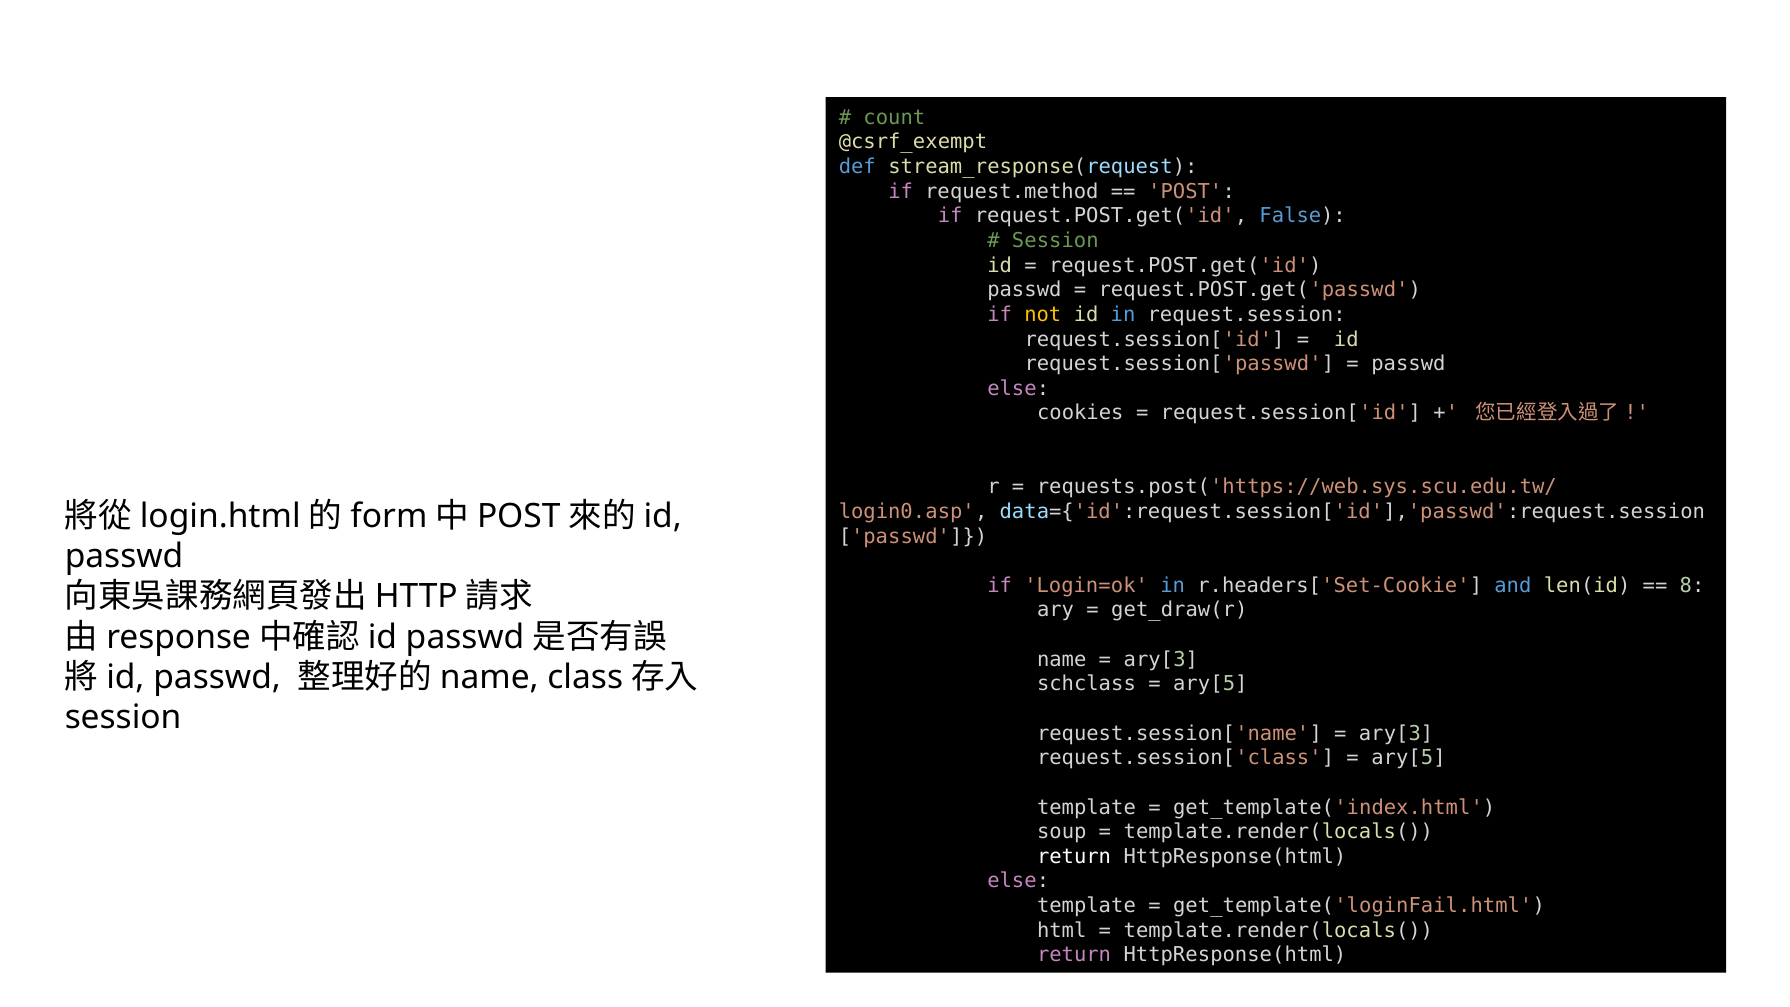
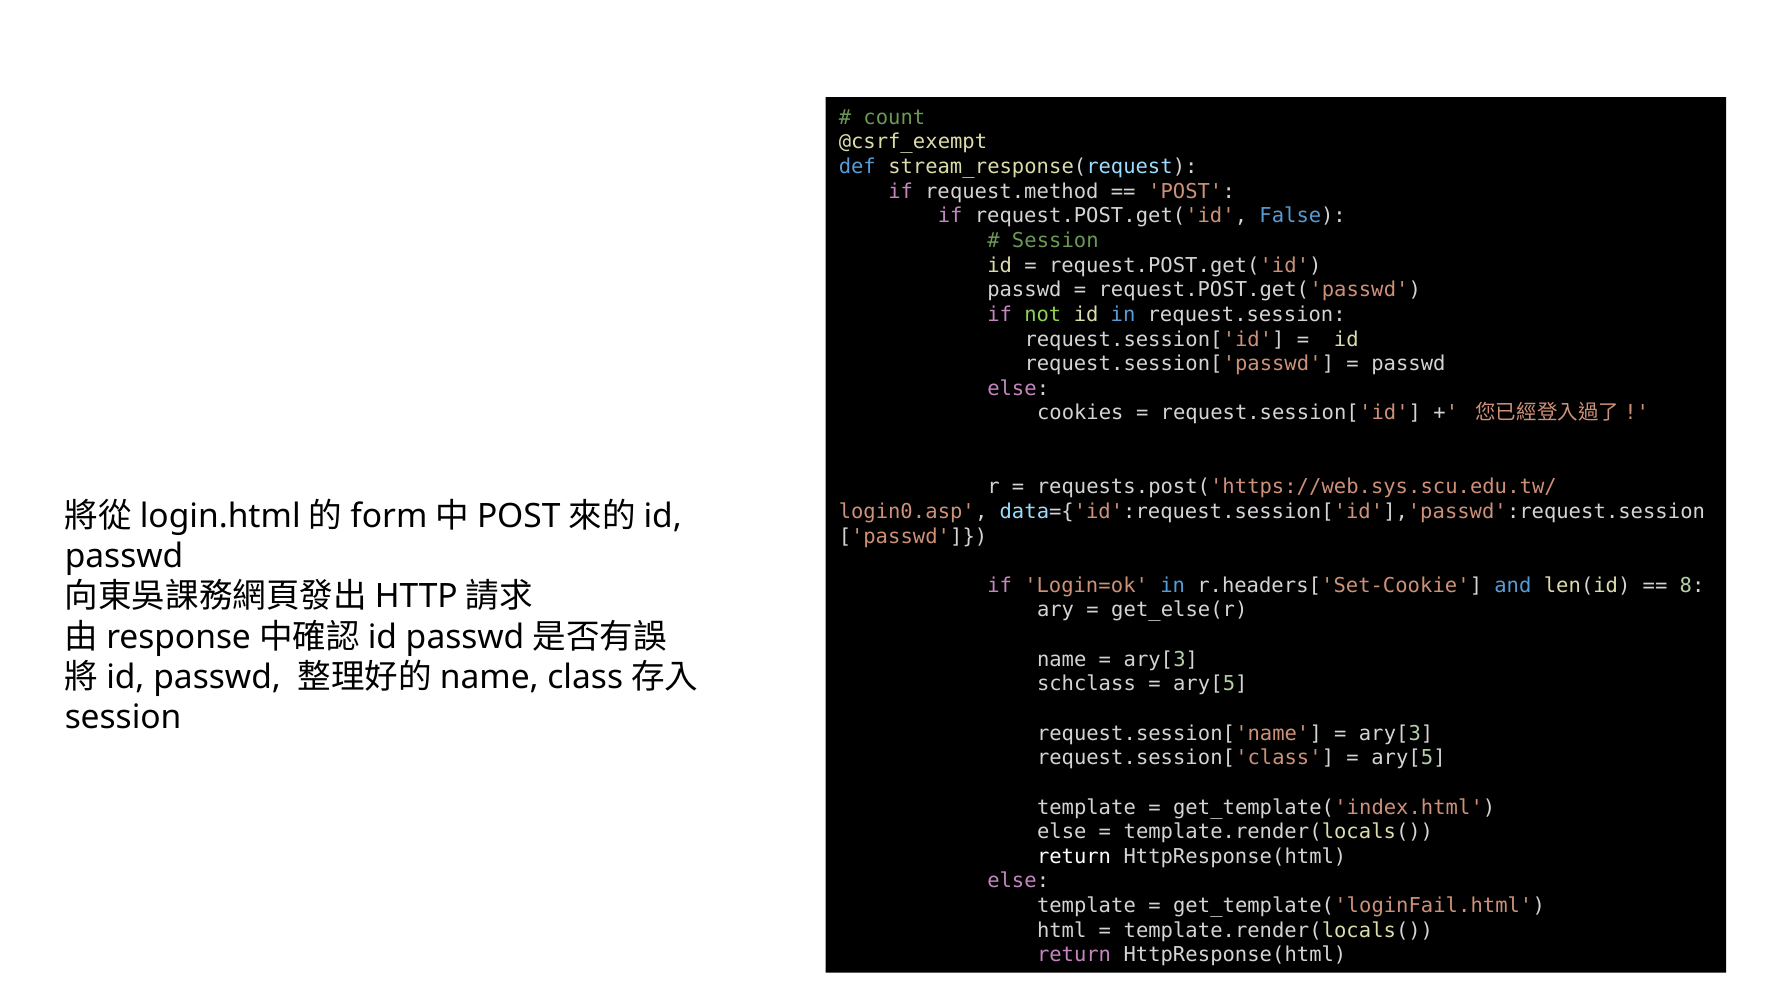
not colour: yellow -> light green (1043, 315)
get_draw(r: get_draw(r -> get_else(r (1179, 610)
soup: soup -> else (1062, 832)
